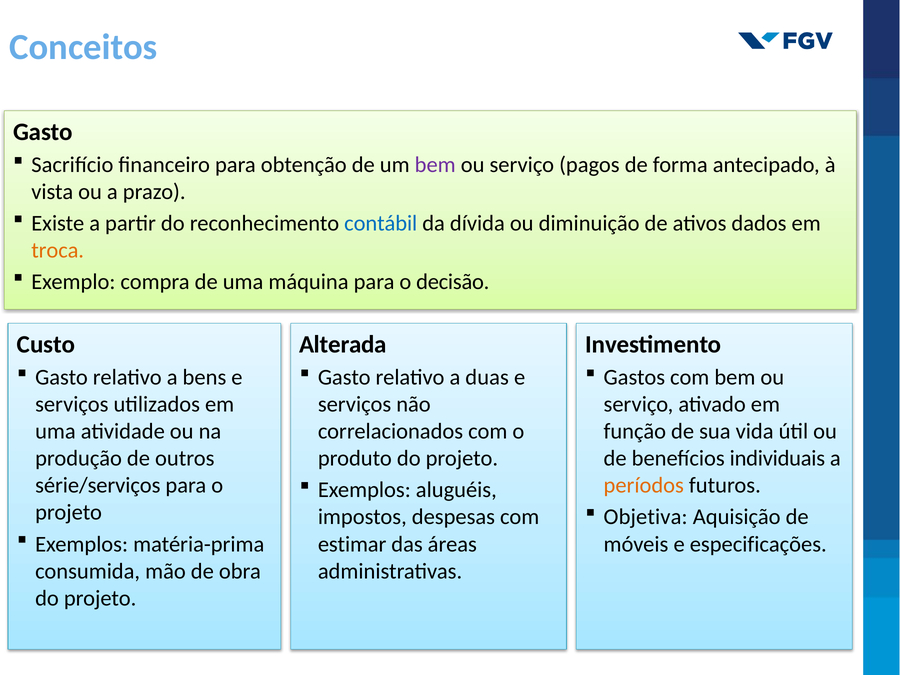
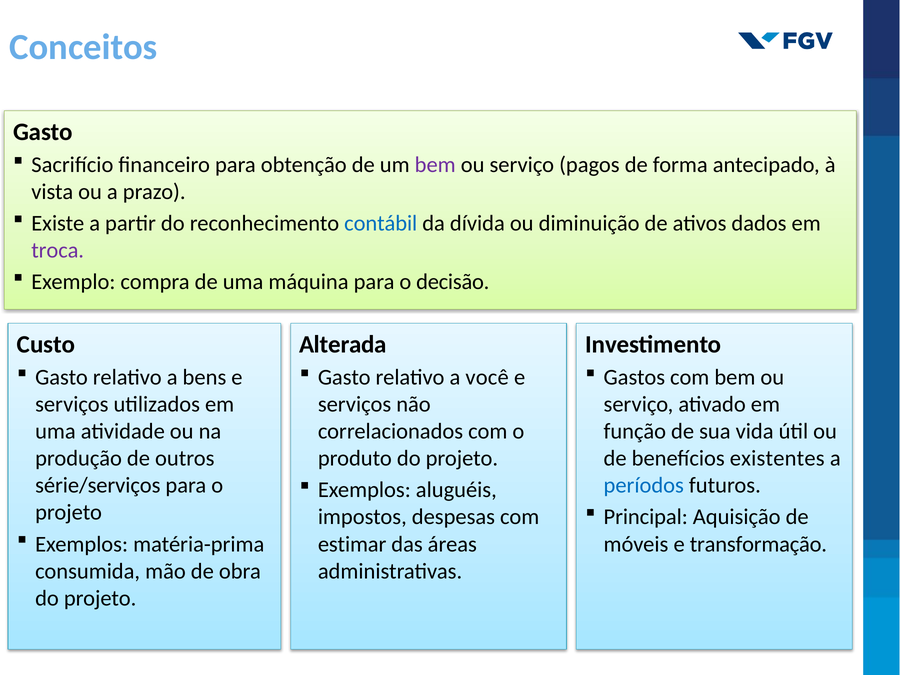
troca colour: orange -> purple (58, 250)
duas: duas -> você (487, 377)
individuais: individuais -> existentes (777, 458)
períodos colour: orange -> blue (644, 486)
Objetiva: Objetiva -> Principal (646, 517)
especificações: especificações -> transformação (758, 544)
